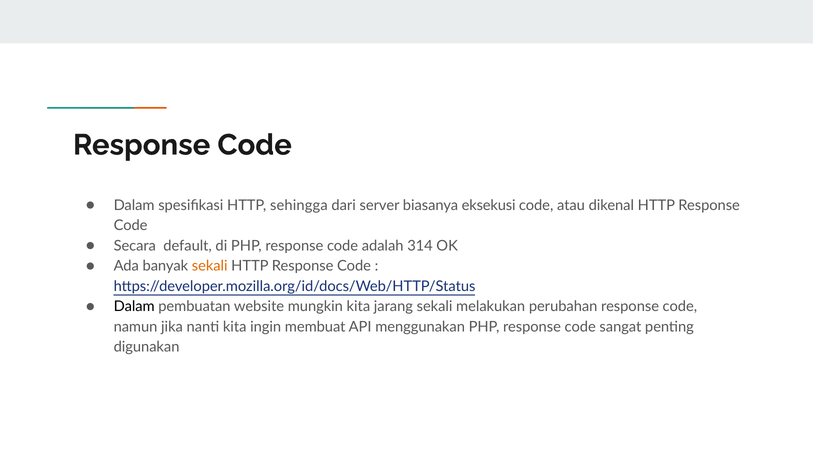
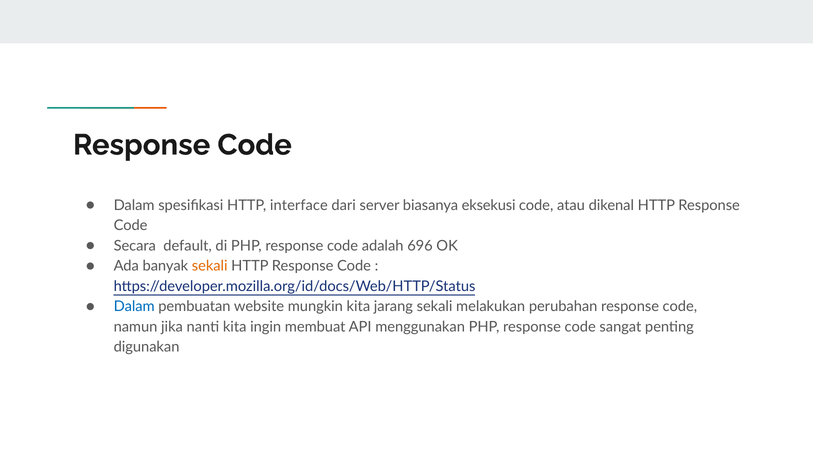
sehingga: sehingga -> interface (299, 205)
314: 314 -> 696 (420, 246)
Dalam colour: black -> blue (134, 307)
